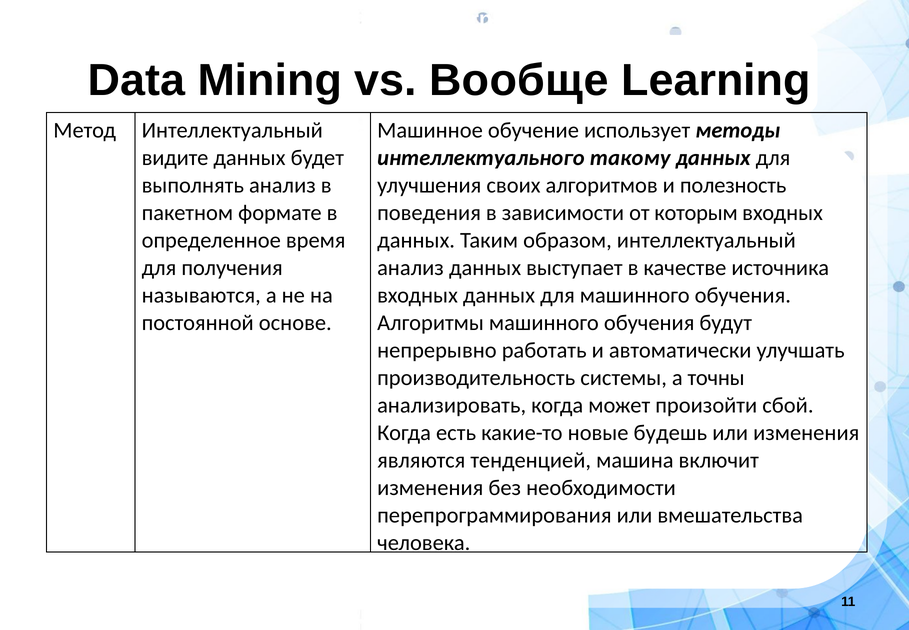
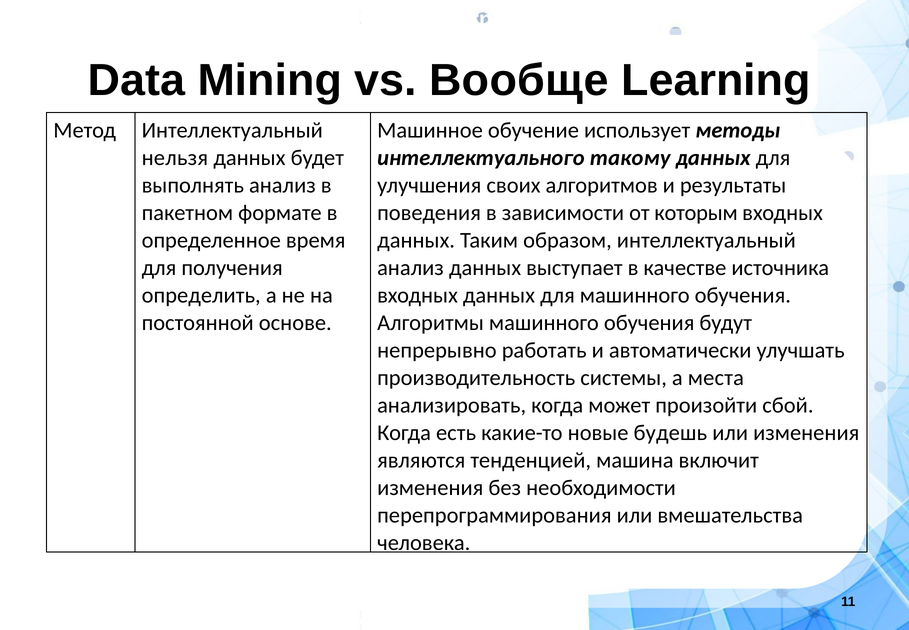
видите: видите -> нельзя (175, 158)
полезность: полезность -> результаты (733, 185)
называются: называются -> определить (201, 295)
точны: точны -> места (716, 378)
